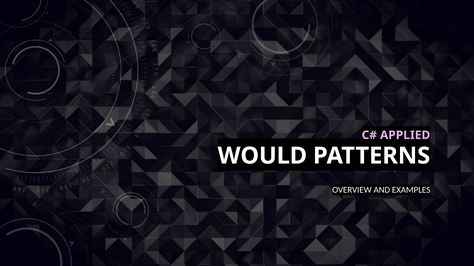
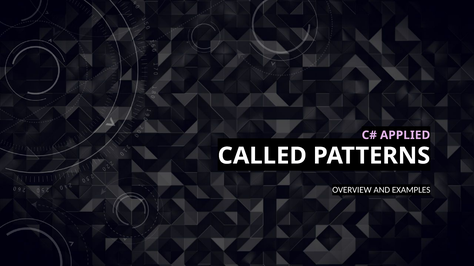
WOULD: WOULD -> CALLED (262, 156)
